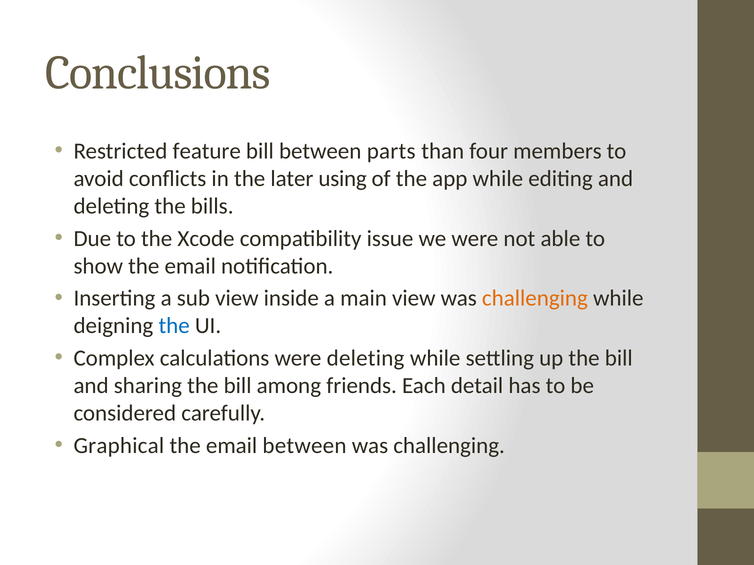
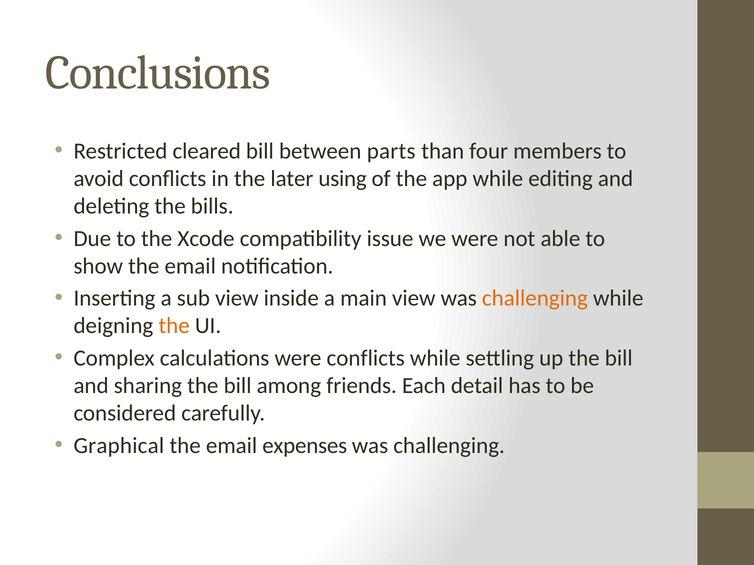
feature: feature -> cleared (207, 151)
the colour: blue -> orange (174, 326)
were deleting: deleting -> conflicts (366, 358)
email between: between -> expenses (305, 446)
